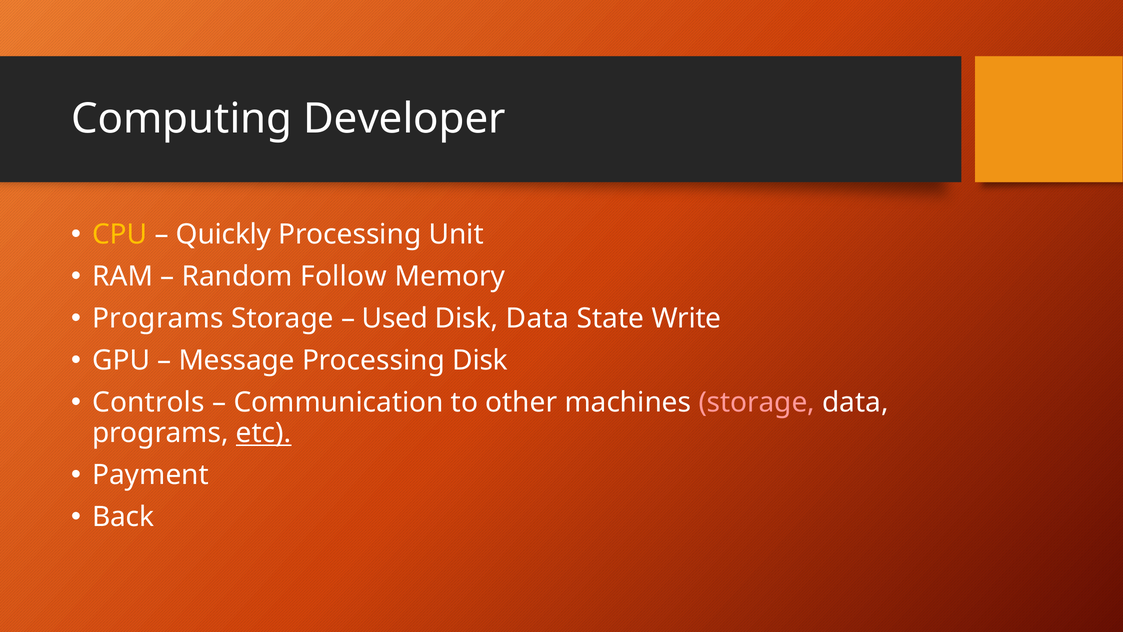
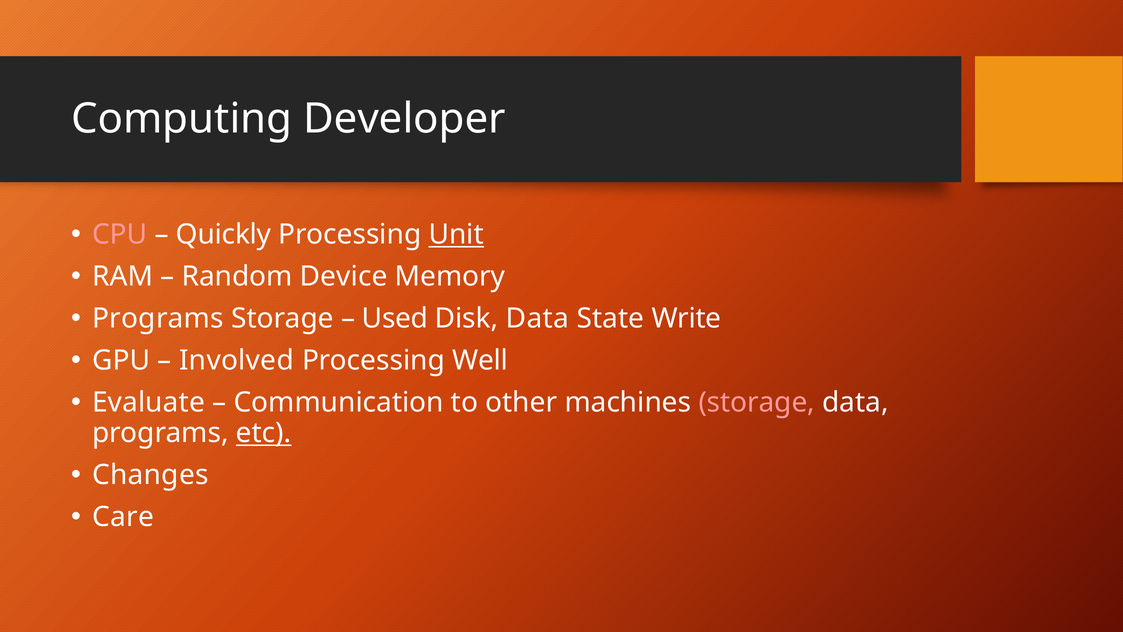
CPU colour: yellow -> pink (120, 234)
Unit underline: none -> present (456, 234)
Follow: Follow -> Device (344, 276)
Message: Message -> Involved (237, 360)
Processing Disk: Disk -> Well (480, 360)
Controls: Controls -> Evaluate (149, 403)
Payment: Payment -> Changes (150, 475)
Back: Back -> Care (123, 517)
